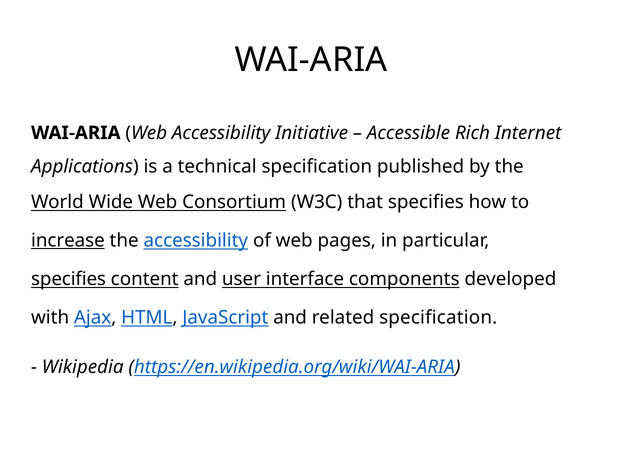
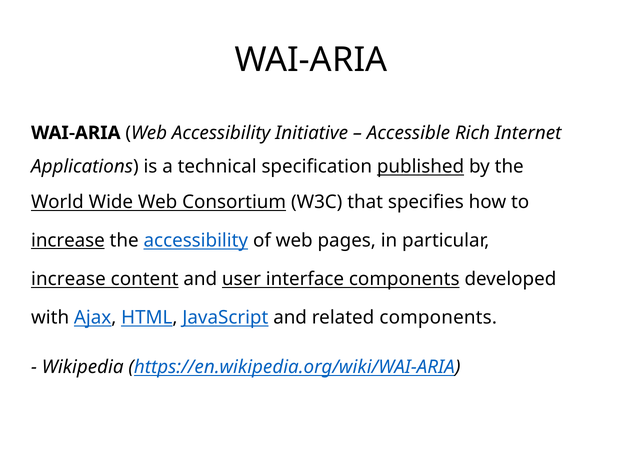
published underline: none -> present (421, 167)
specifies: specifies -> increase (68, 279)
related specification: specification -> components (438, 318)
